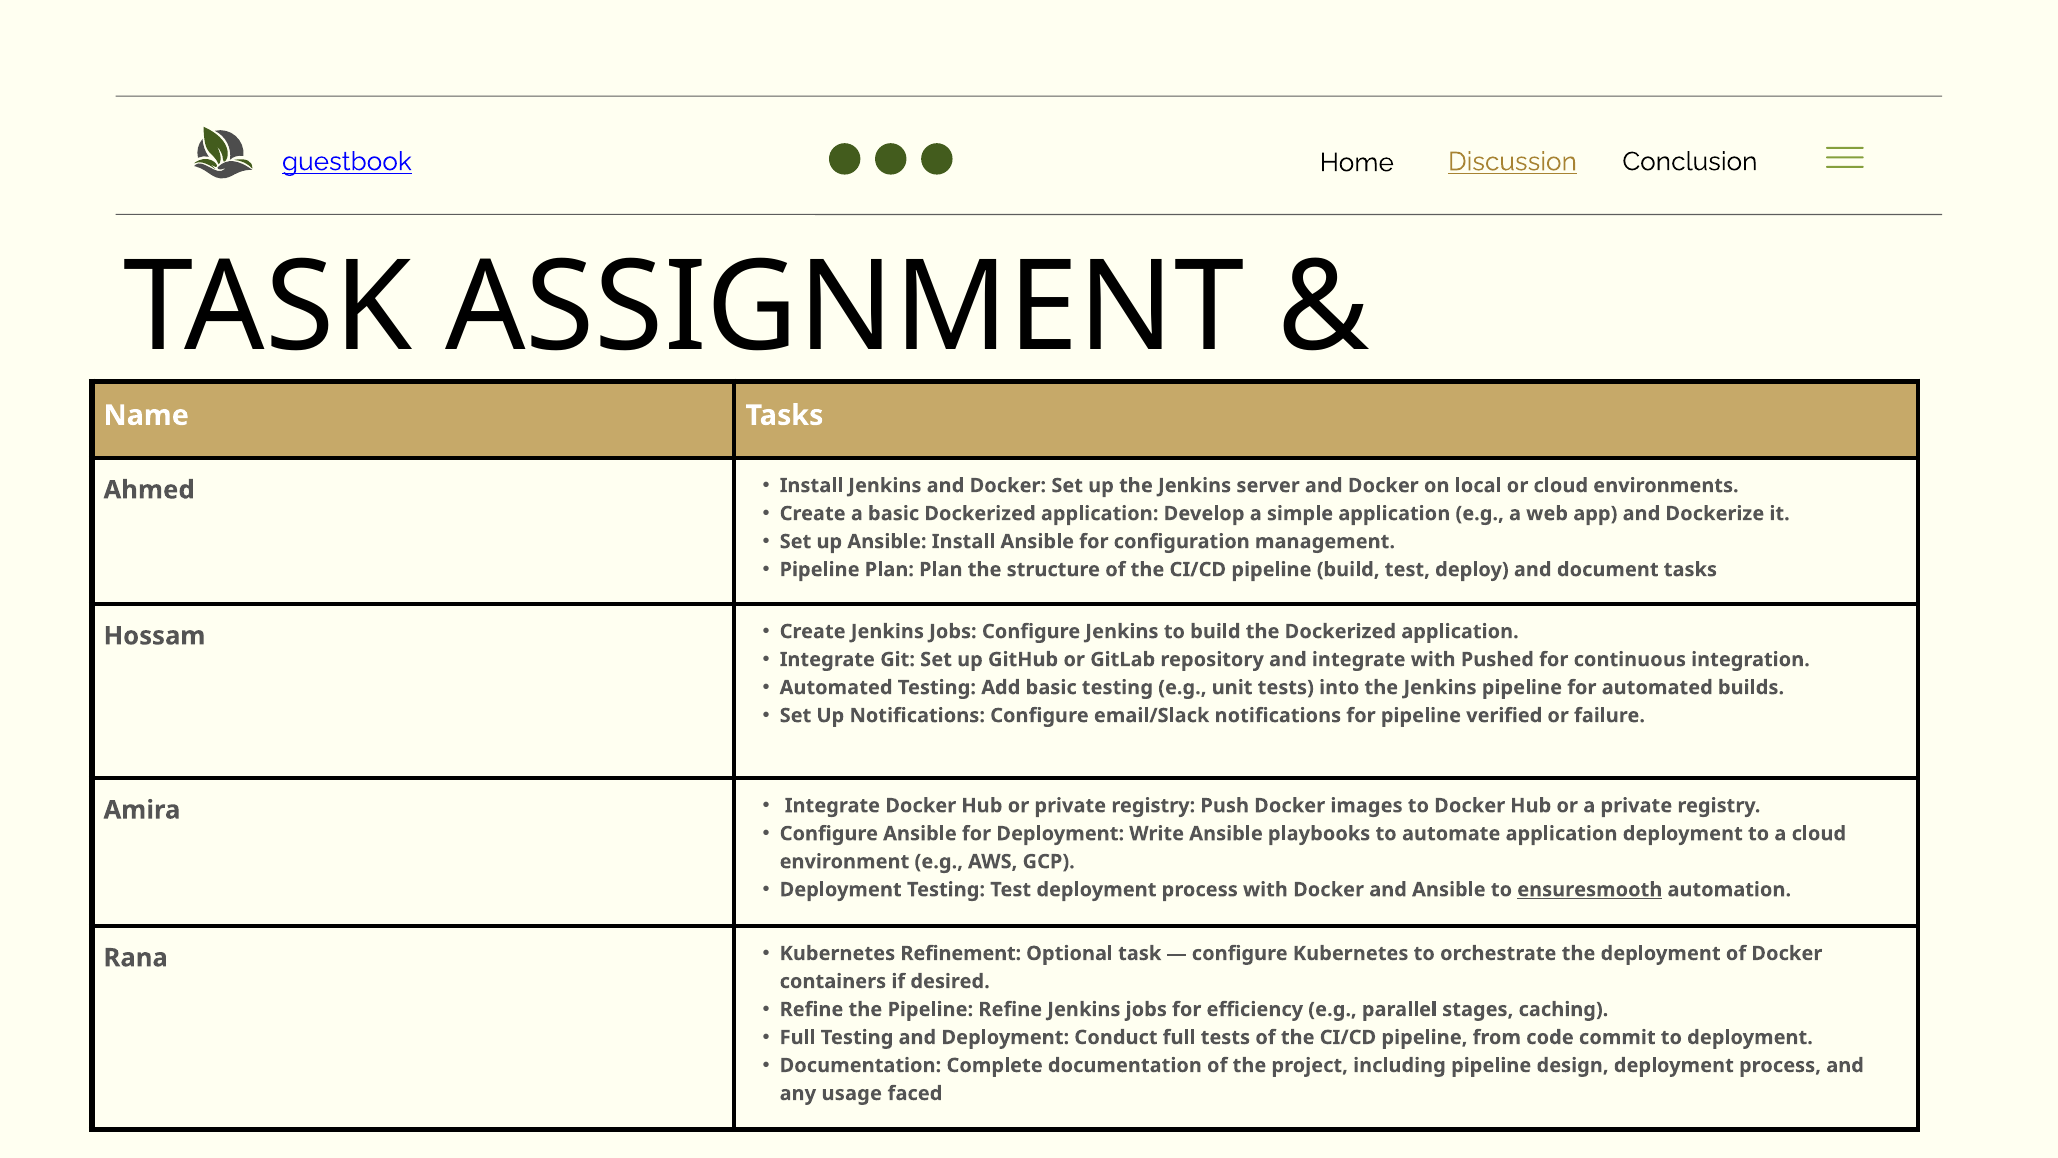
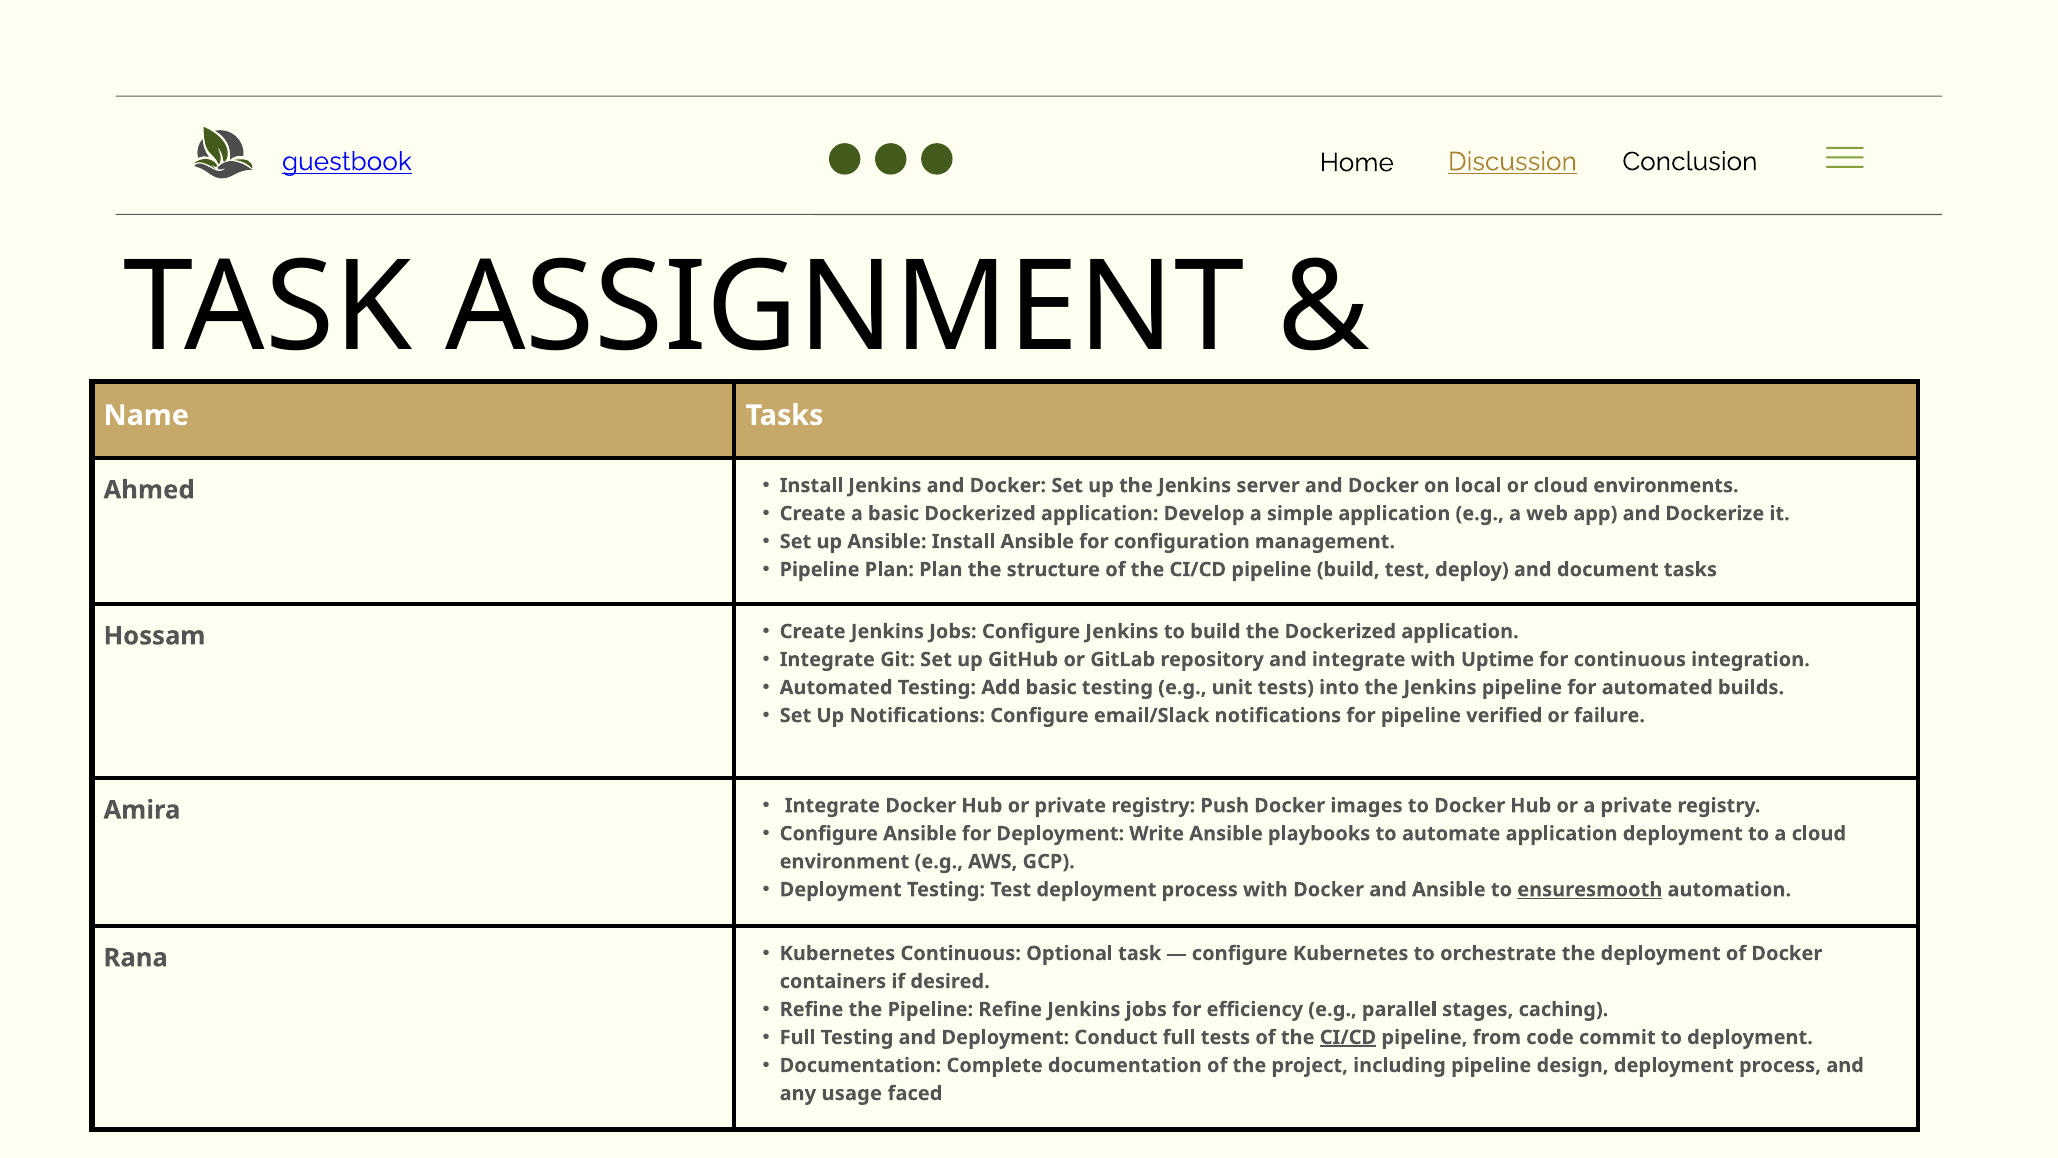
Pushed: Pushed -> Uptime (1497, 659)
Kubernetes Refinement: Refinement -> Continuous (961, 953)
CI/CD underline: none -> present (1348, 1037)
